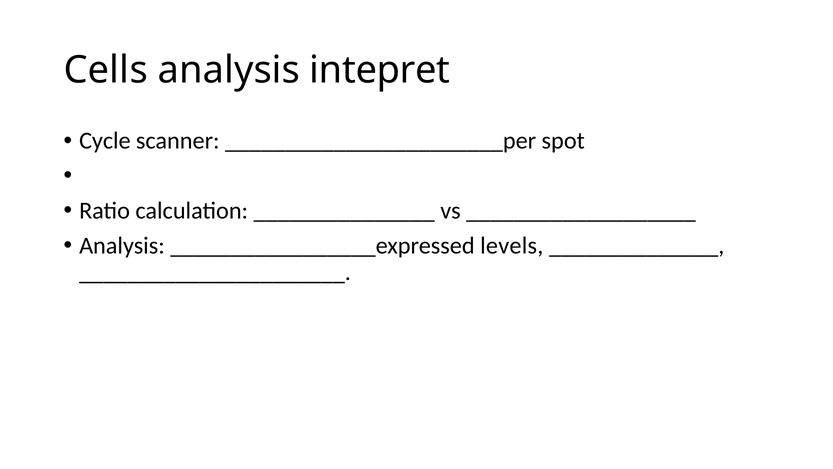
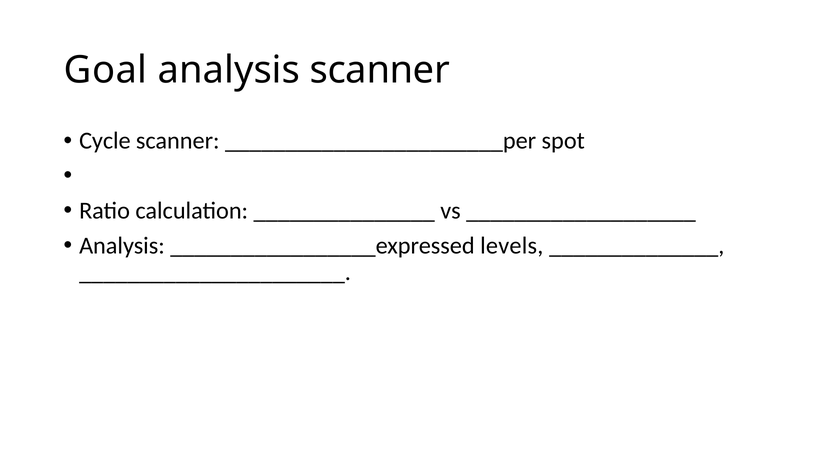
Cells: Cells -> Goal (106, 70)
analysis intepret: intepret -> scanner (380, 70)
